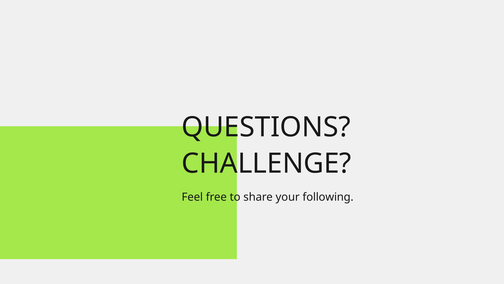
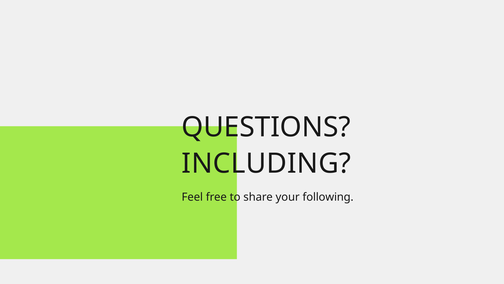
CHALLENGE: CHALLENGE -> INCLUDING (266, 163)
